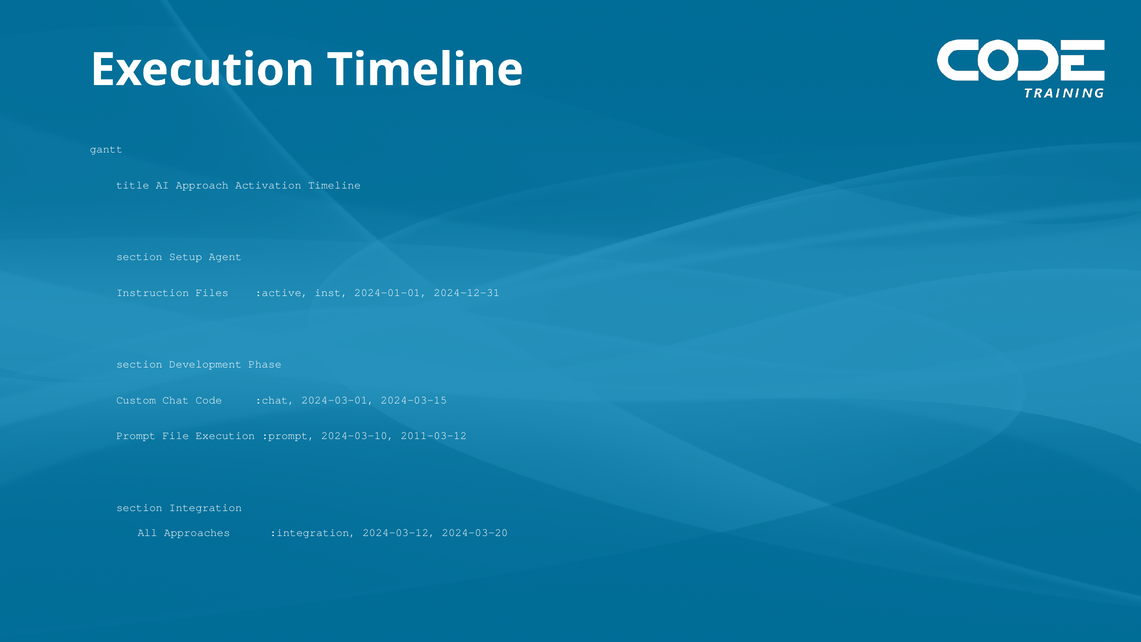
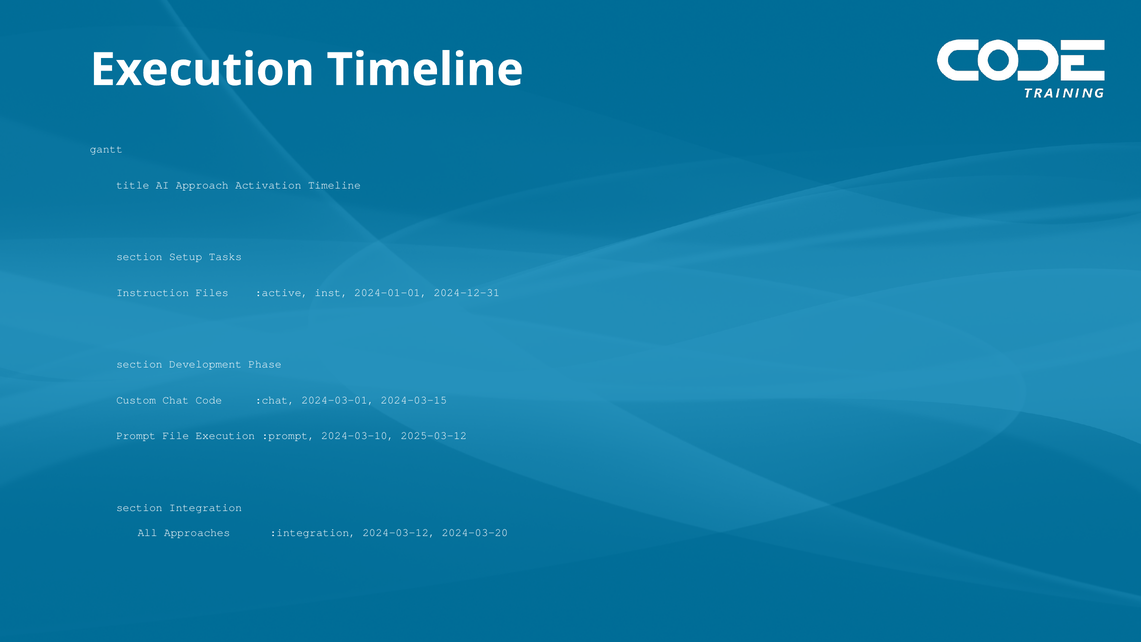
Agent: Agent -> Tasks (225, 257)
2011-03-12: 2011-03-12 -> 2025-03-12 (434, 436)
